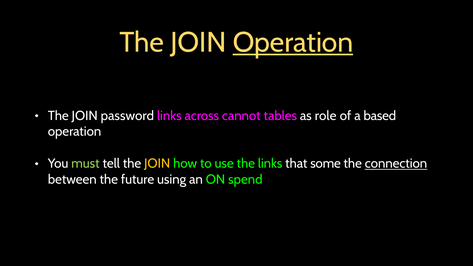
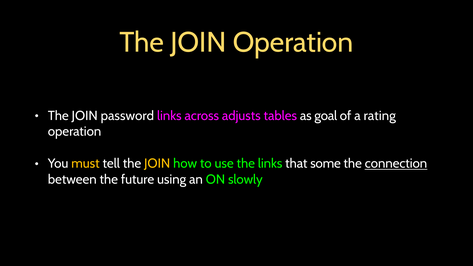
Operation underline: present -> none (293, 42)
cannot: cannot -> adjusts (241, 116)
role: role -> goal (326, 116)
based: based -> rating (380, 116)
must colour: light green -> yellow (85, 164)
spend: spend -> slowly (245, 179)
